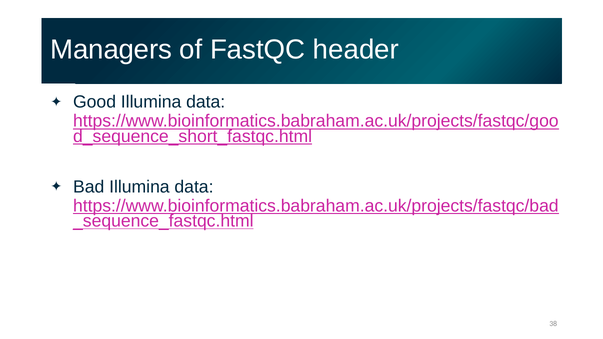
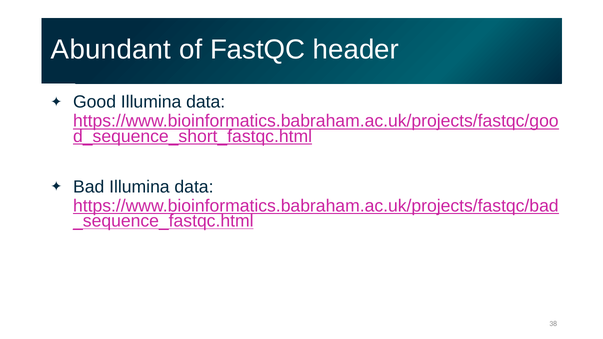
Managers: Managers -> Abundant (111, 50)
